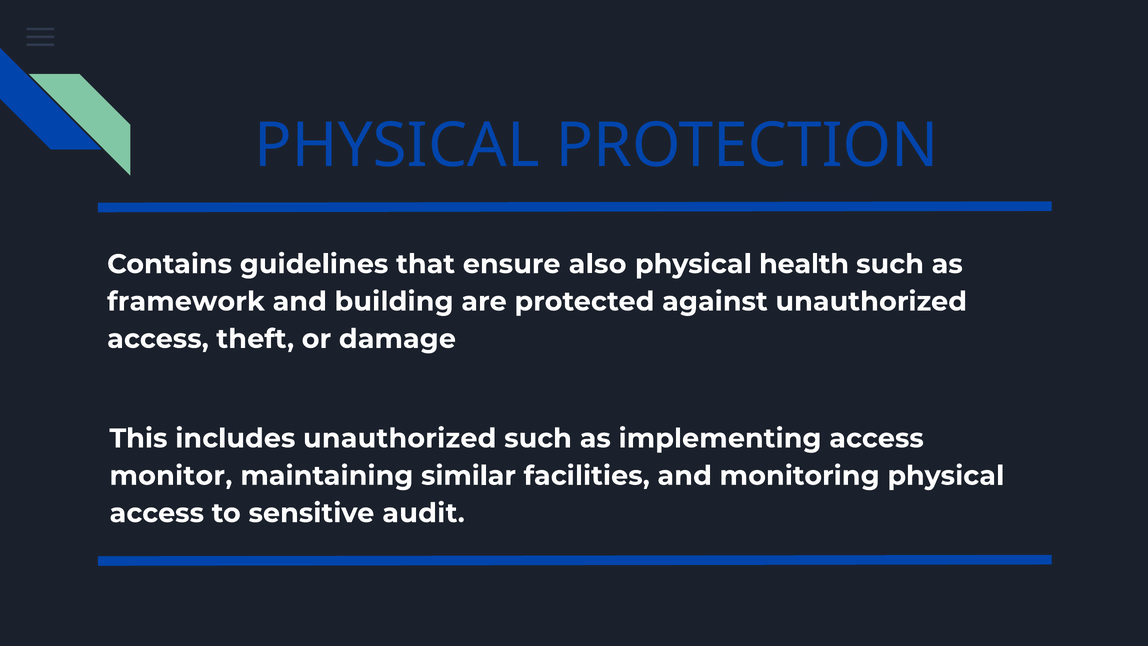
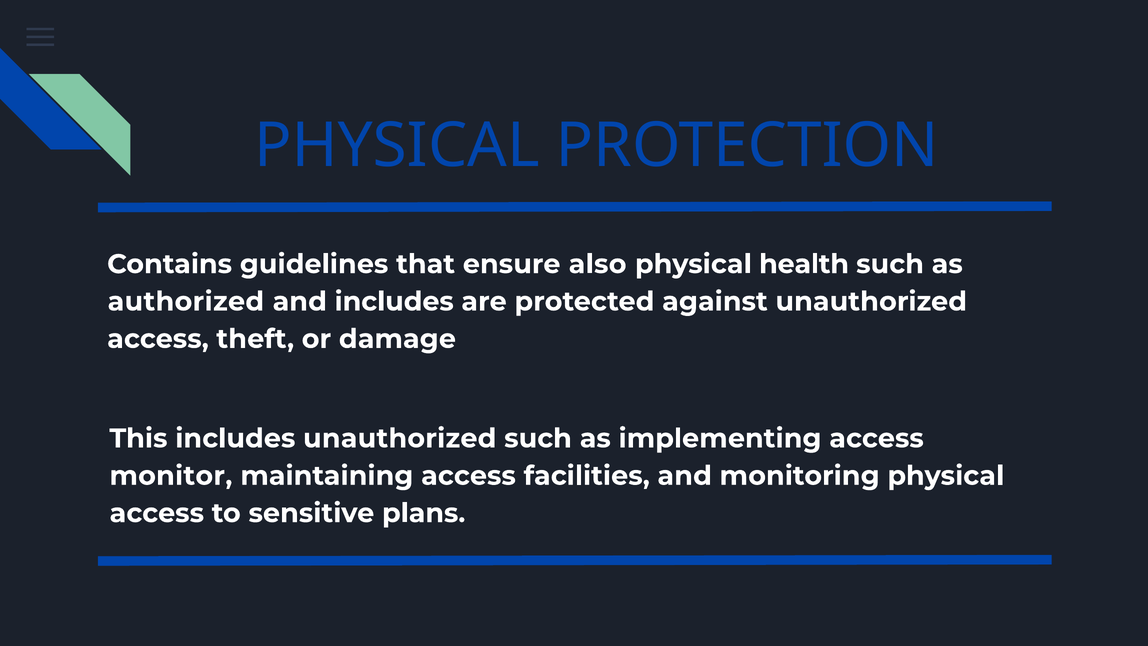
framework: framework -> authorized (186, 301)
and building: building -> includes (394, 301)
maintaining similar: similar -> access (468, 476)
audit: audit -> plans (424, 513)
